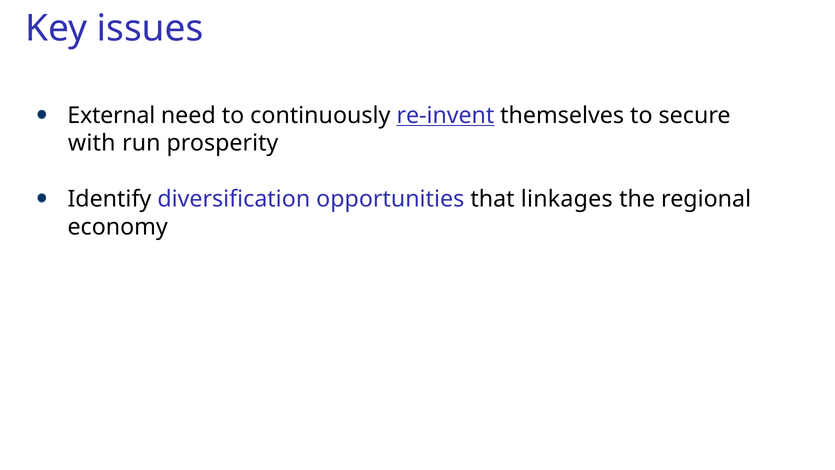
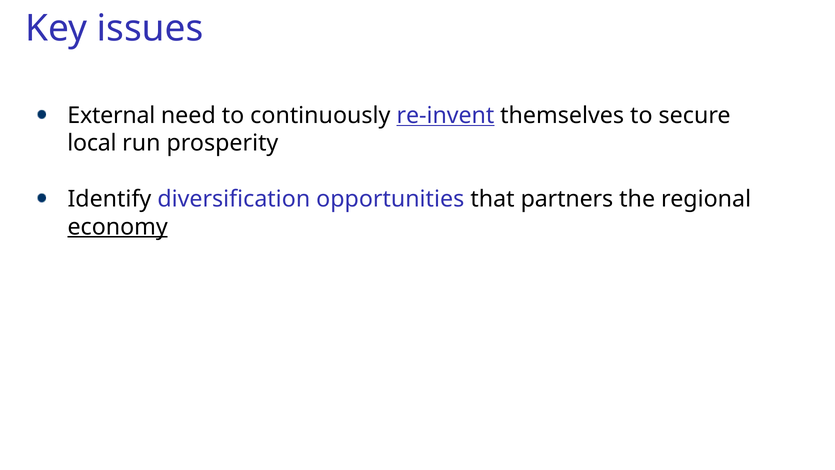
with: with -> local (92, 143)
linkages: linkages -> partners (567, 199)
economy underline: none -> present (118, 227)
